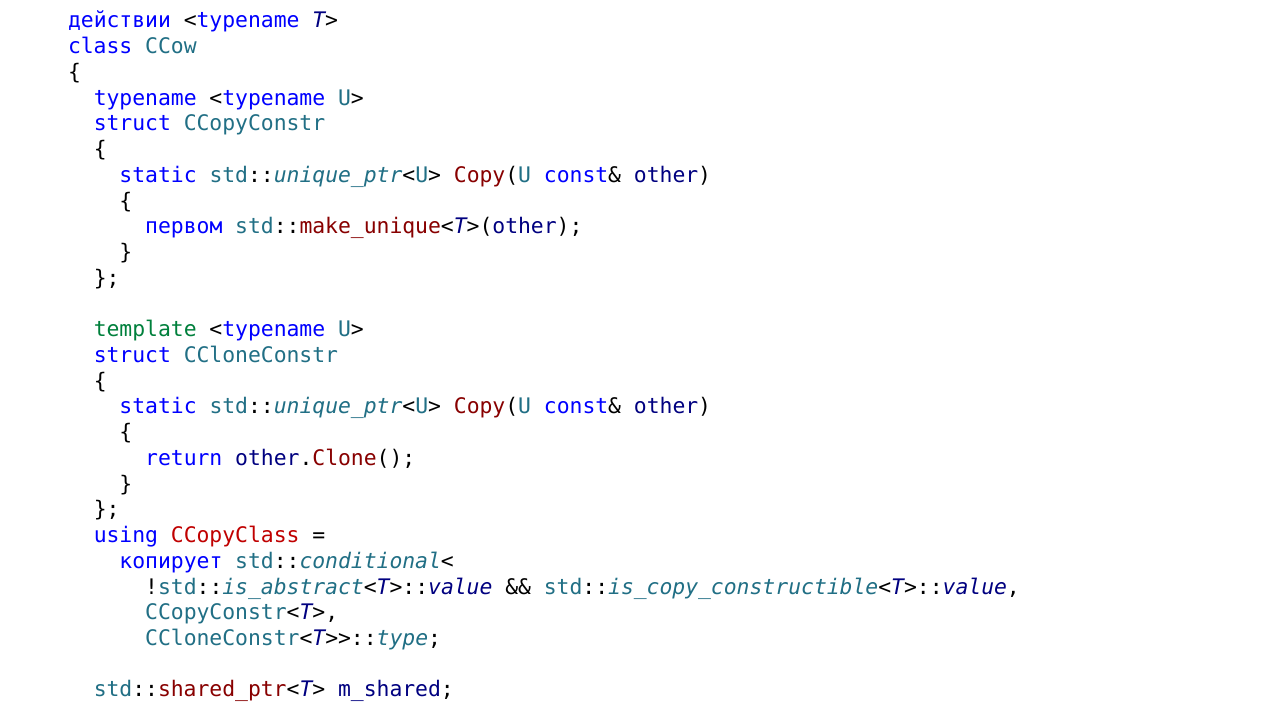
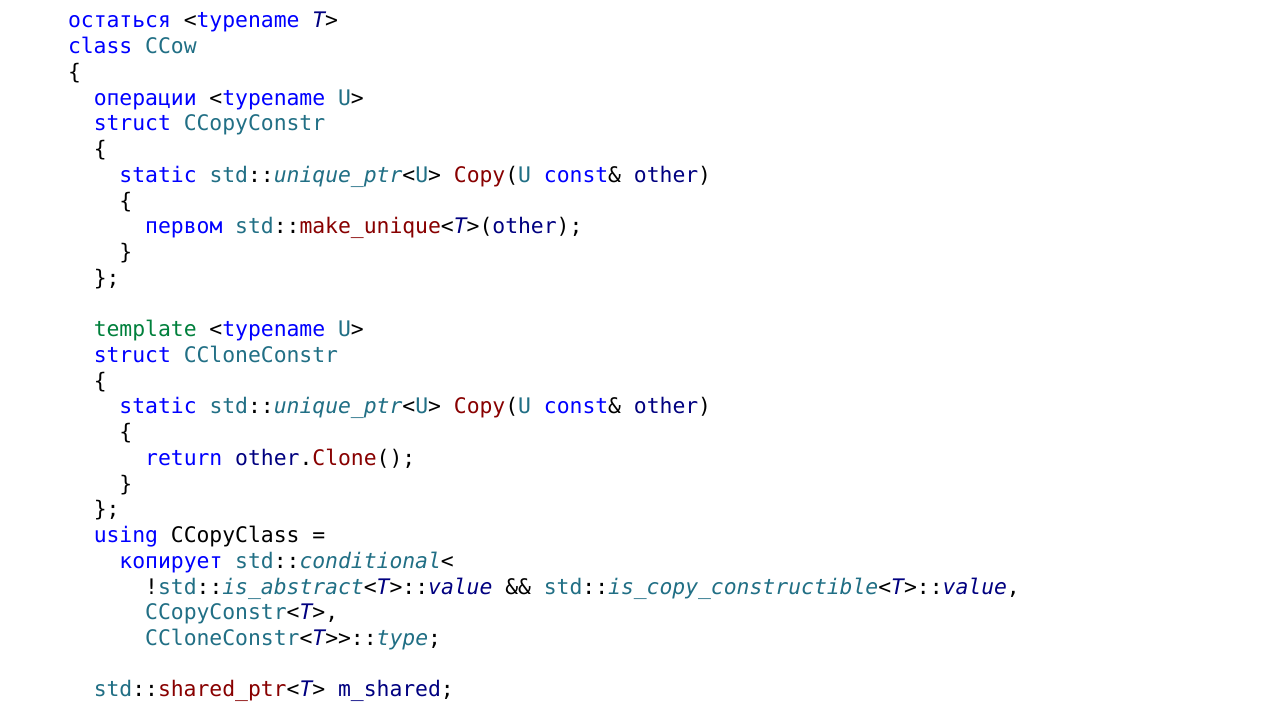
действии: действии -> остаться (120, 21)
typename: typename -> операции (145, 98)
CCopyClass colour: red -> black (235, 535)
